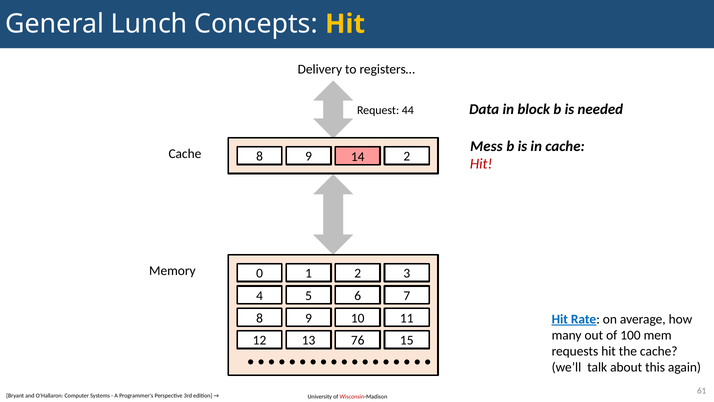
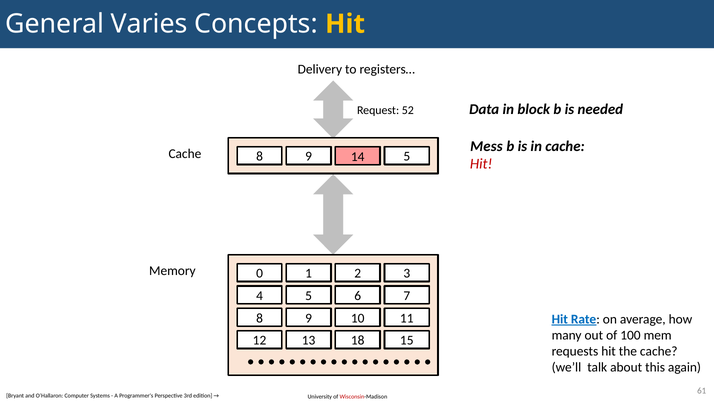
Lunch: Lunch -> Varies (149, 24)
44: 44 -> 52 (408, 110)
2: 2 -> 5 (407, 156)
76: 76 -> 18 (358, 340)
